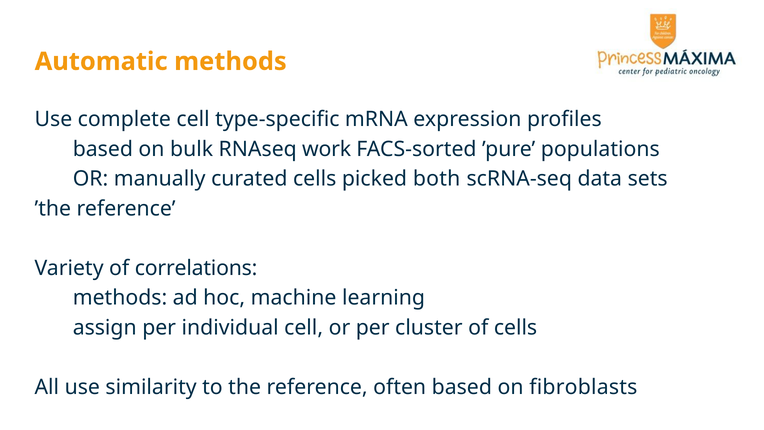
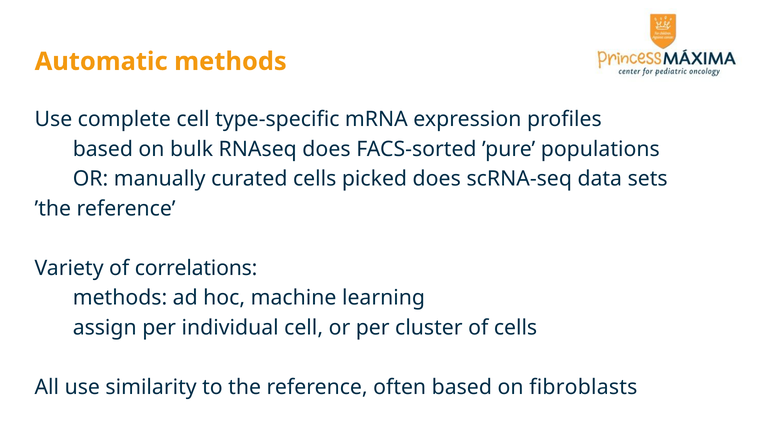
RNAseq work: work -> does (326, 149)
picked both: both -> does (437, 179)
